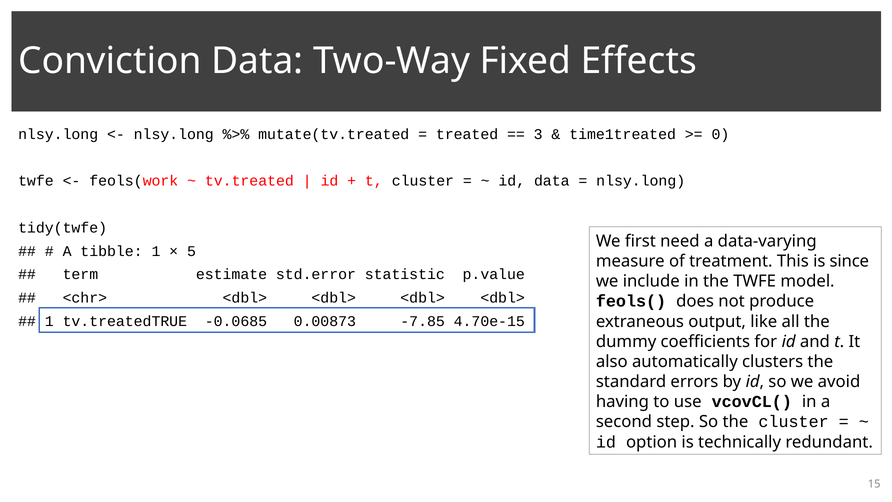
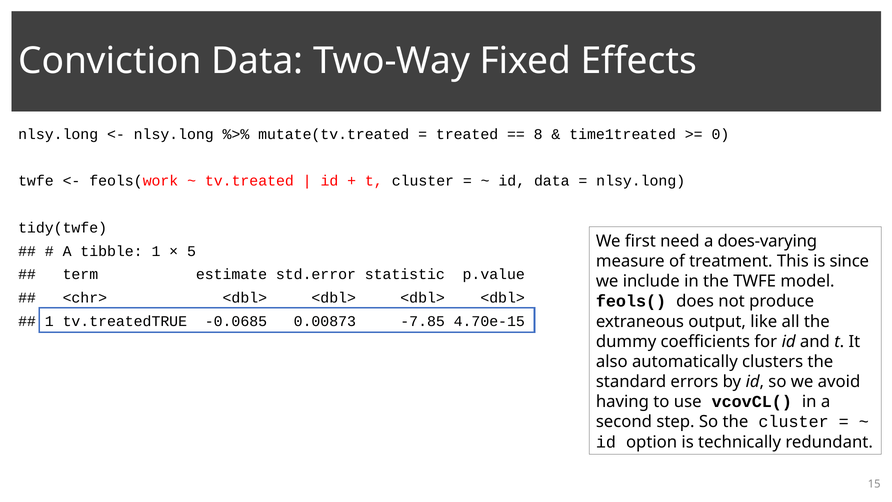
3: 3 -> 8 (538, 134)
data-varying: data-varying -> does-varying (767, 241)
